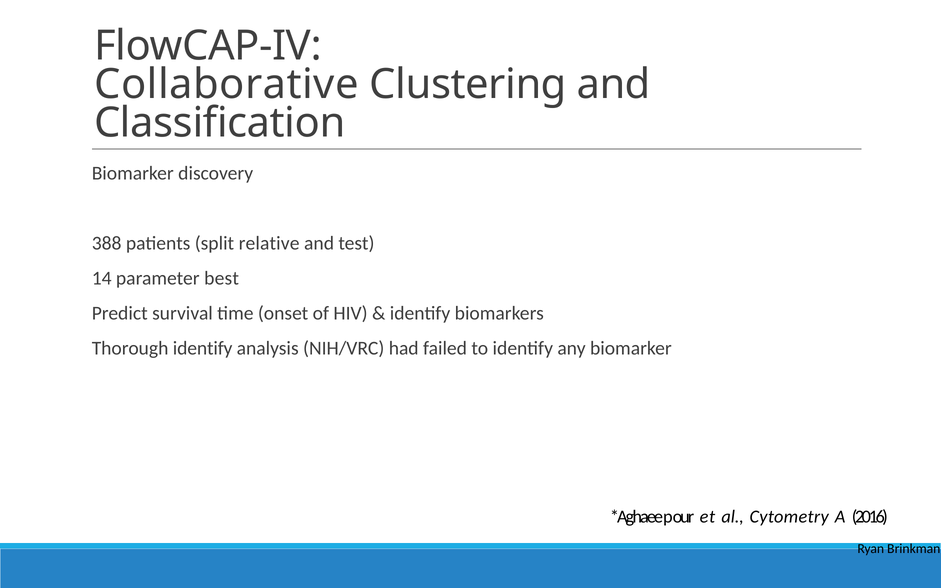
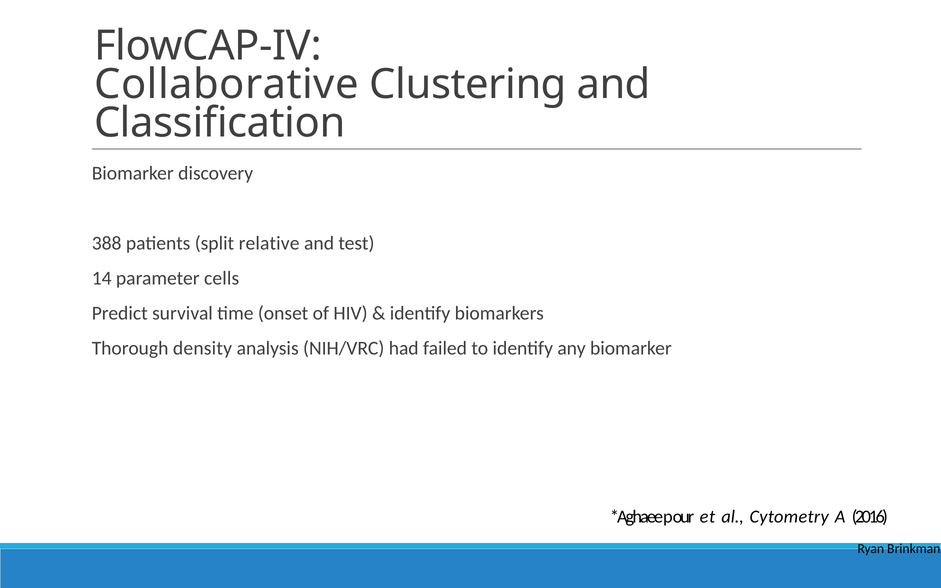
best: best -> cells (222, 278)
Thorough identify: identify -> density (202, 348)
